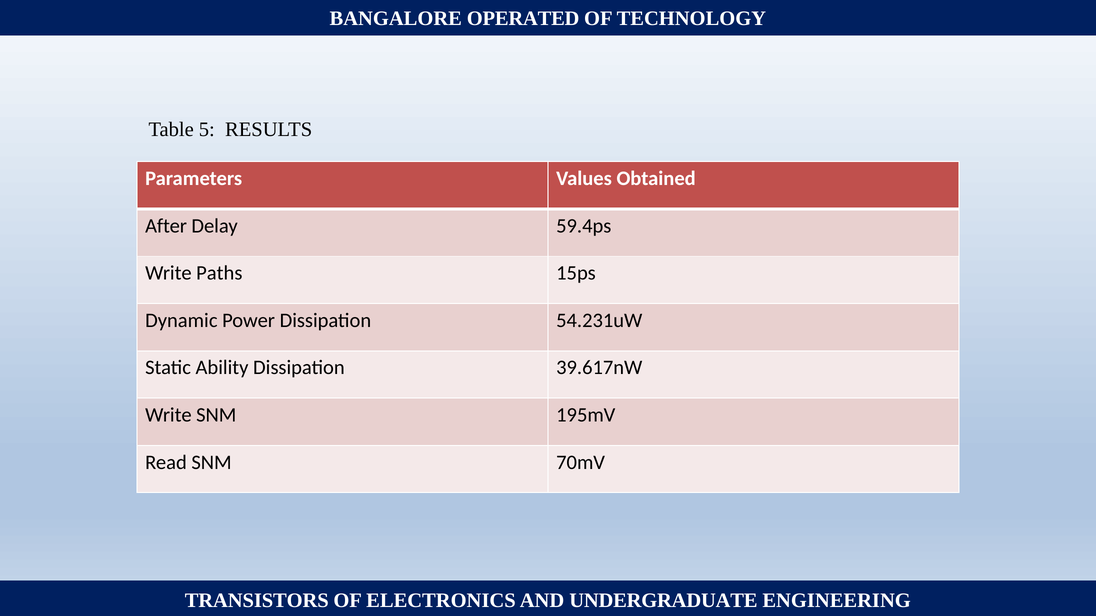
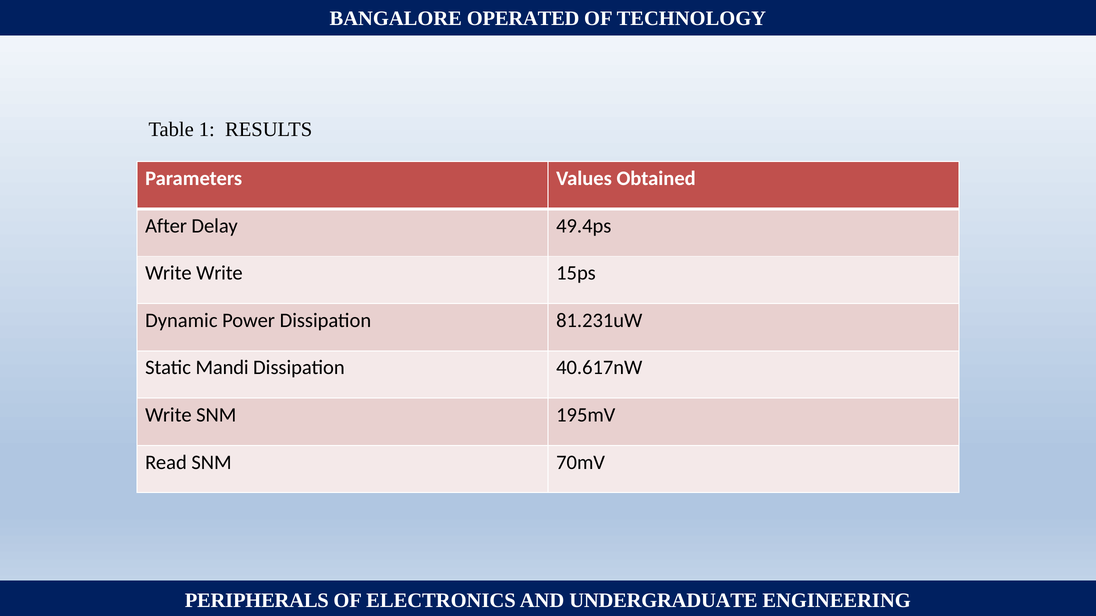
5: 5 -> 1 (207, 130)
59.4ps: 59.4ps -> 49.4ps (584, 226)
Write Paths: Paths -> Write (219, 273)
54.231uW: 54.231uW -> 81.231uW (599, 321)
Ability: Ability -> Mandi (222, 368)
39.617nW: 39.617nW -> 40.617nW (599, 368)
TRANSISTORS: TRANSISTORS -> PERIPHERALS (257, 601)
